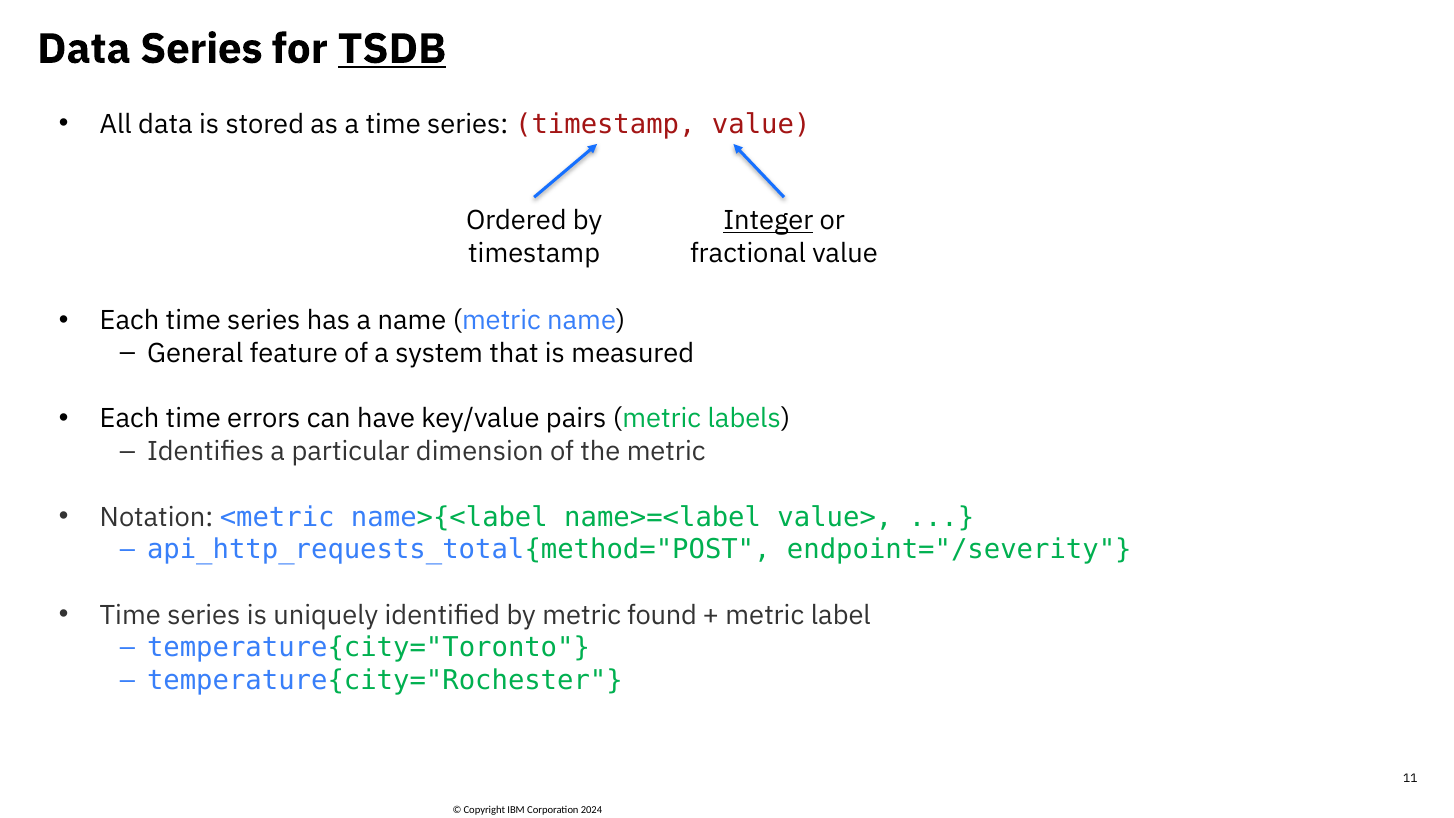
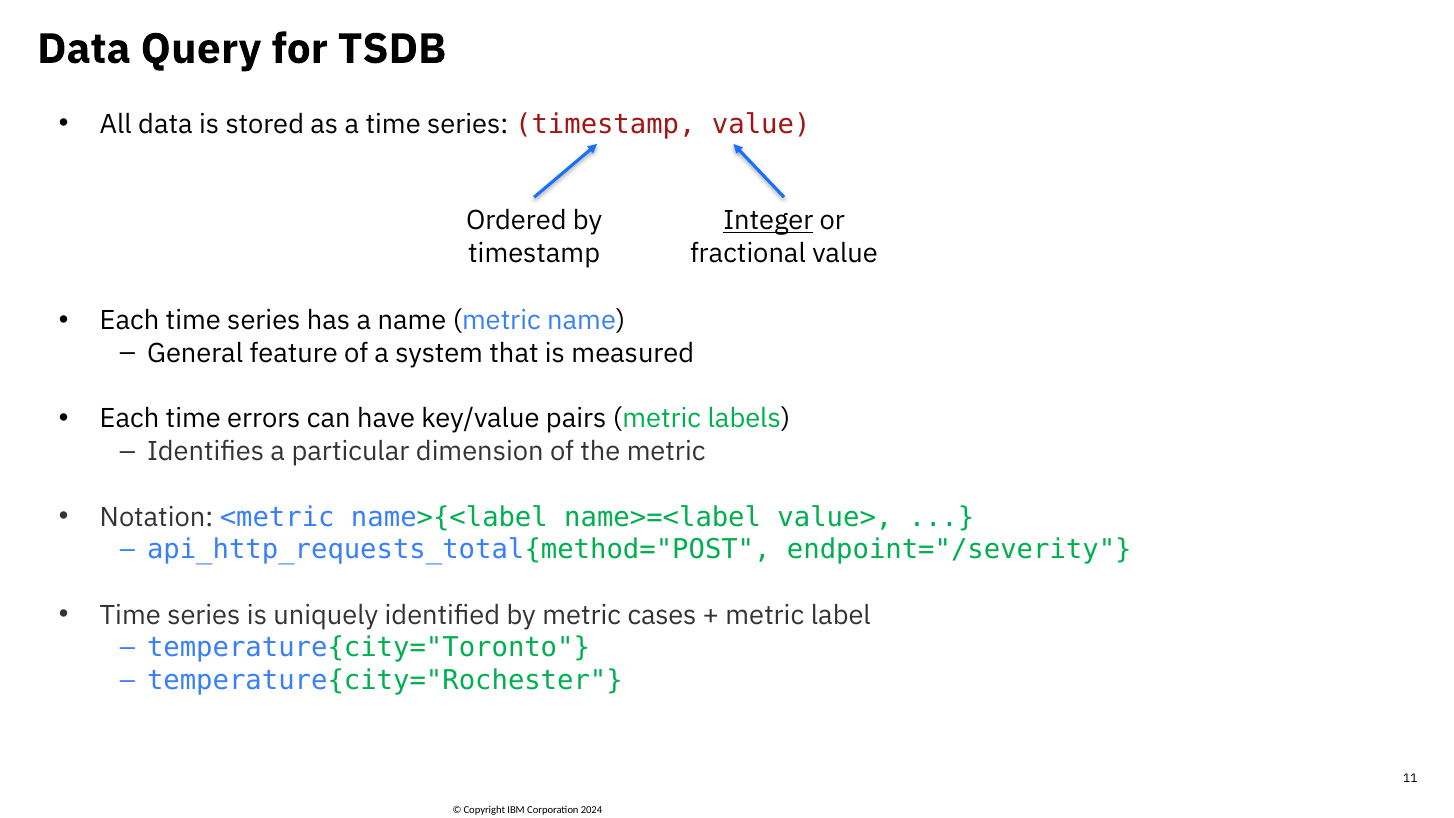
Data Series: Series -> Query (201, 49)
TSDB underline: present -> none (392, 49)
found: found -> cases (662, 615)
